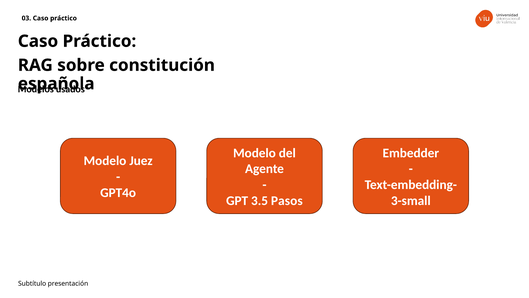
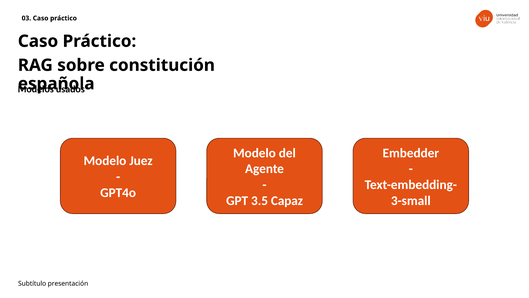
Pasos: Pasos -> Capaz (287, 200)
